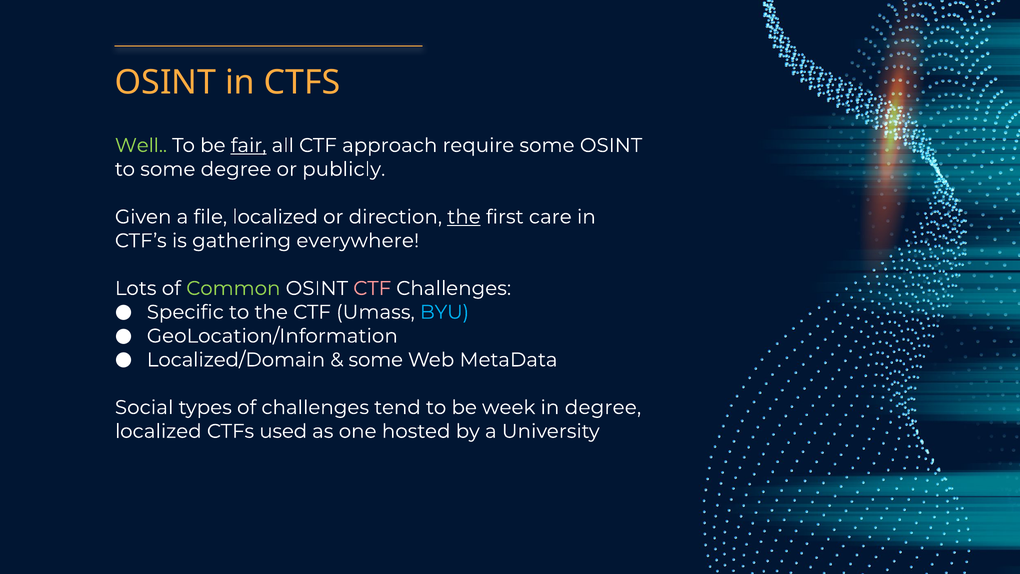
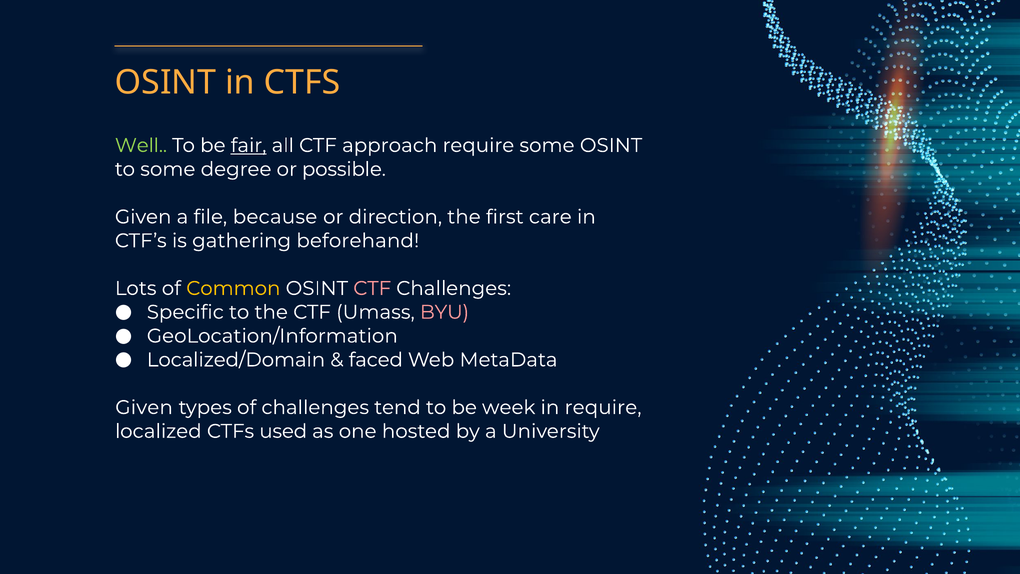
publicly: publicly -> possible (344, 169)
file localized: localized -> because (275, 217)
the underline: present -> none (464, 217)
everywhere: everywhere -> beforehand (358, 241)
Common colour: light green -> yellow (233, 288)
BYU colour: light blue -> pink (444, 312)
some: some -> faced (376, 360)
Social: Social -> Given (144, 407)
in degree: degree -> require (603, 407)
